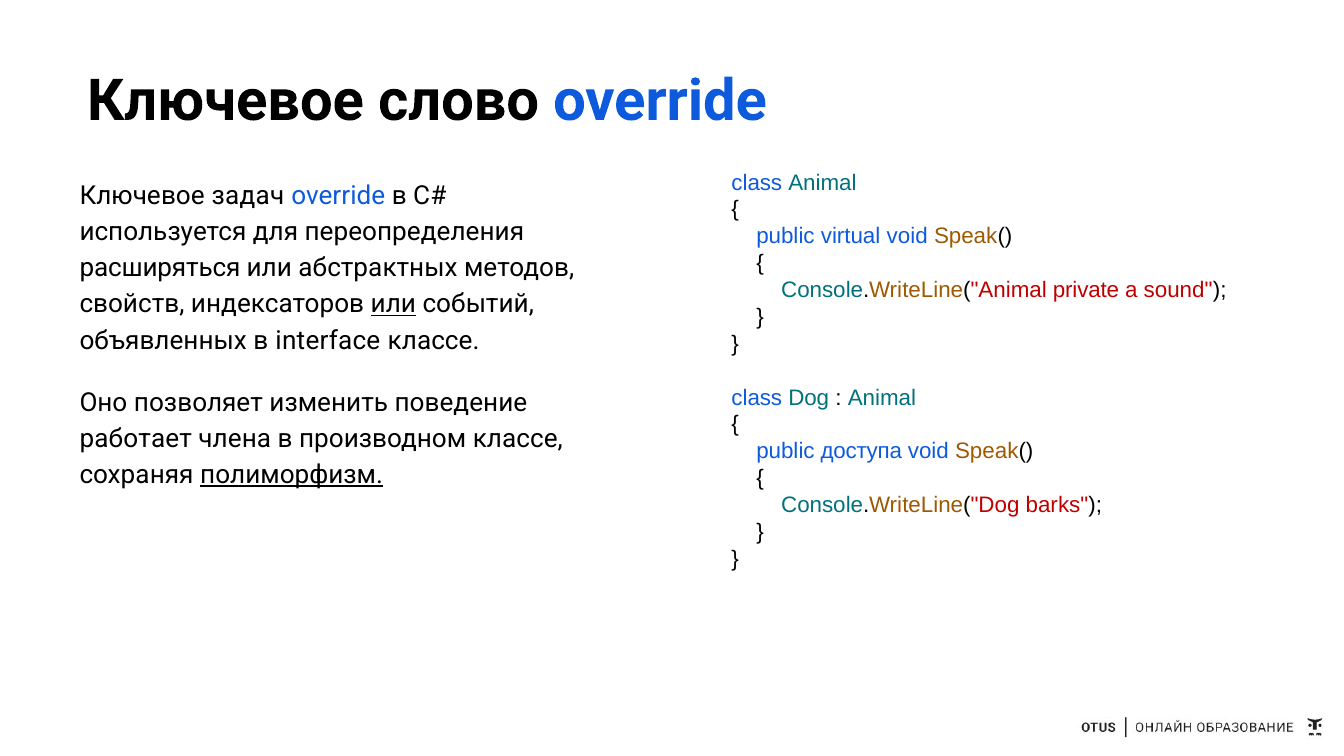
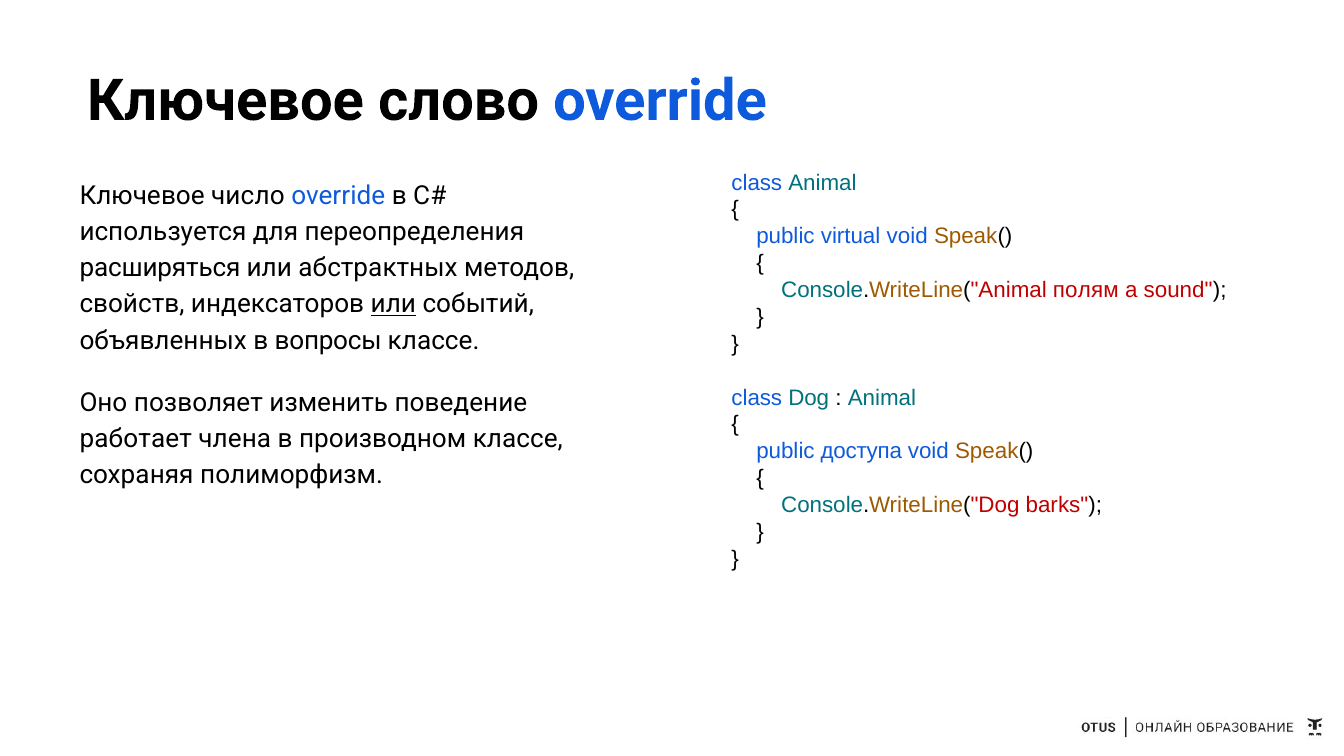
задач: задач -> число (248, 196)
private: private -> полям (1086, 290)
interface: interface -> вопросы (328, 340)
полиморфизм underline: present -> none (292, 475)
